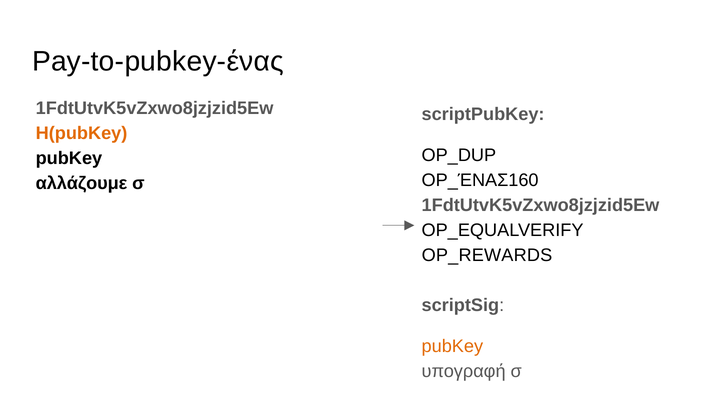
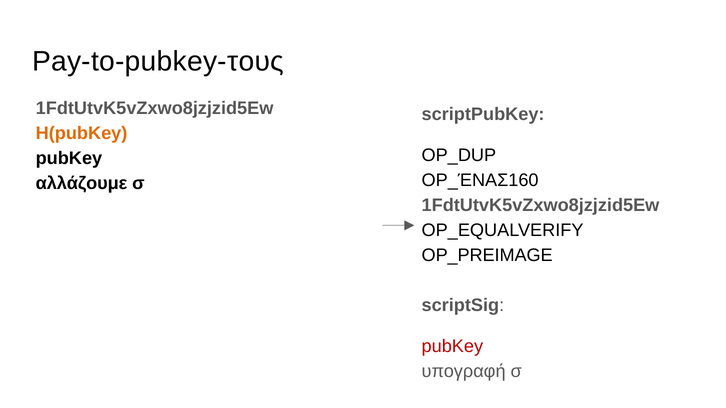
Pay-to-pubkey-ένας: Pay-to-pubkey-ένας -> Pay-to-pubkey-τους (158, 62)
OP_REWARDS: OP_REWARDS -> OP_PREIMAGE (487, 255)
pubKey colour: orange -> red (452, 347)
